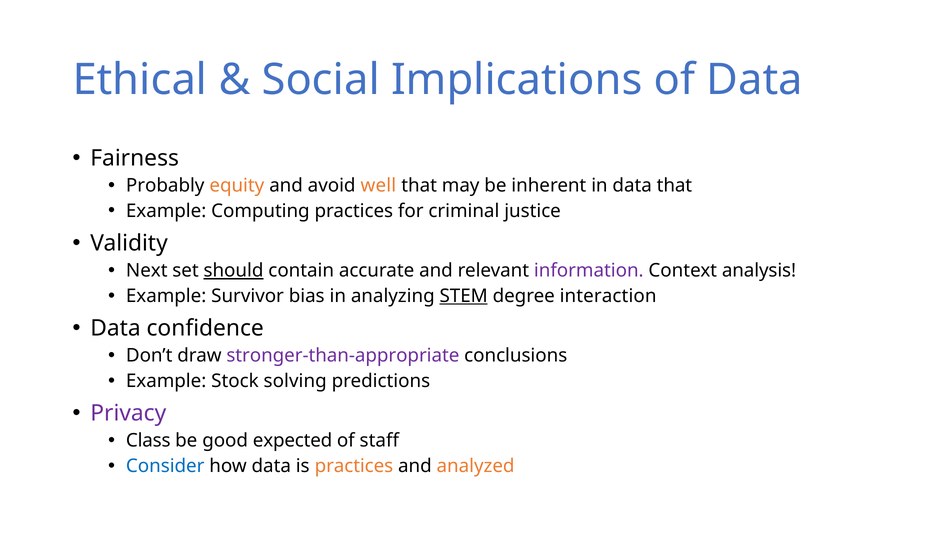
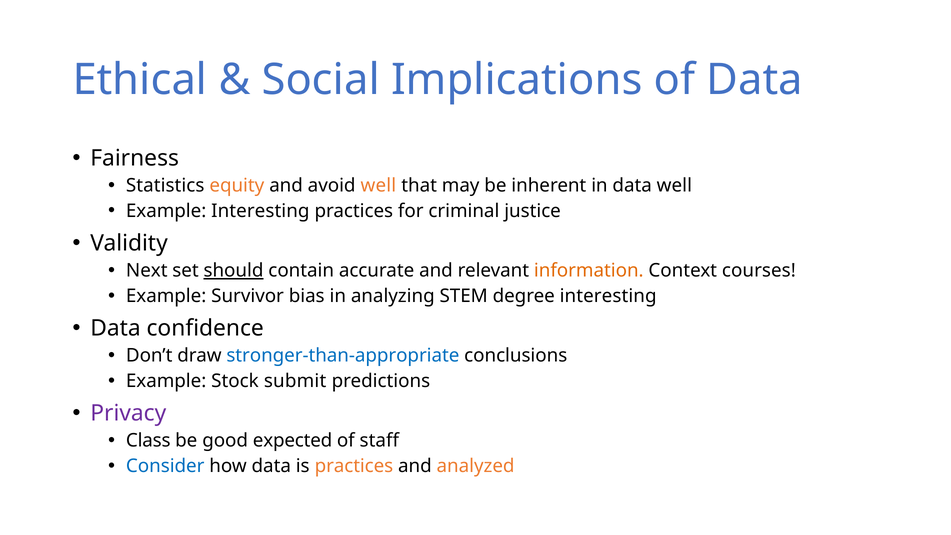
Probably: Probably -> Statistics (165, 186)
data that: that -> well (674, 186)
Example Computing: Computing -> Interesting (260, 211)
information colour: purple -> orange (589, 271)
analysis: analysis -> courses (759, 271)
STEM underline: present -> none (464, 296)
degree interaction: interaction -> interesting (608, 296)
stronger-than-appropriate colour: purple -> blue (343, 356)
solving: solving -> submit (295, 381)
